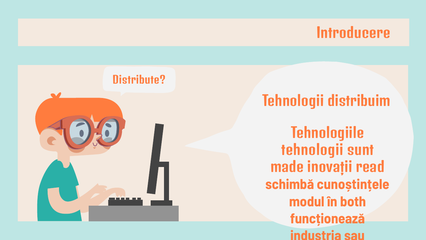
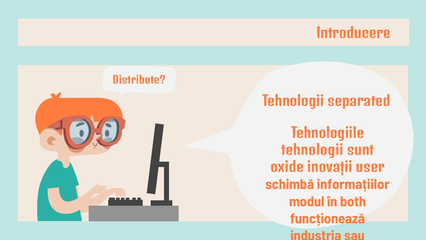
distribuim: distribuim -> separated (359, 101)
made: made -> oxide (287, 167)
read: read -> user (370, 167)
cunoștințele: cunoștințele -> informațiilor (353, 184)
